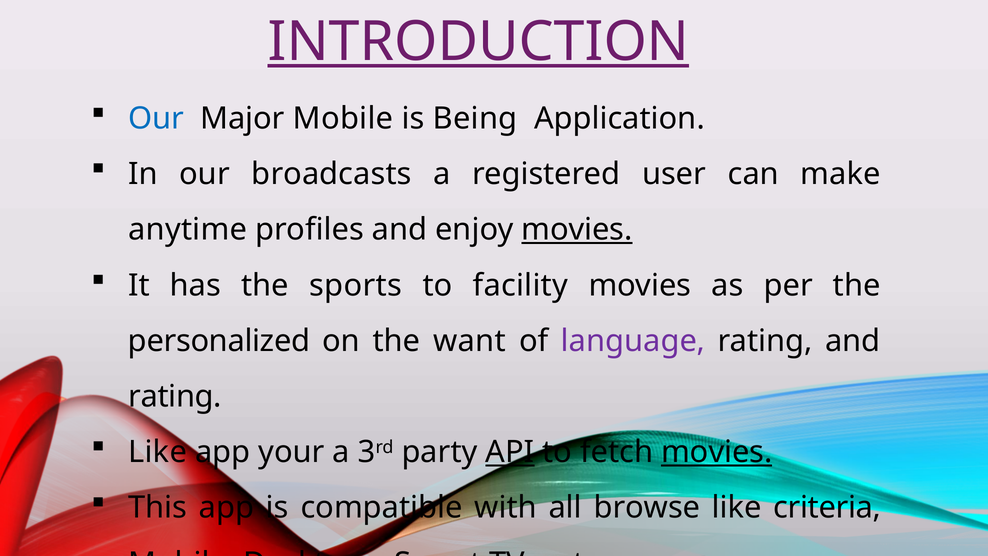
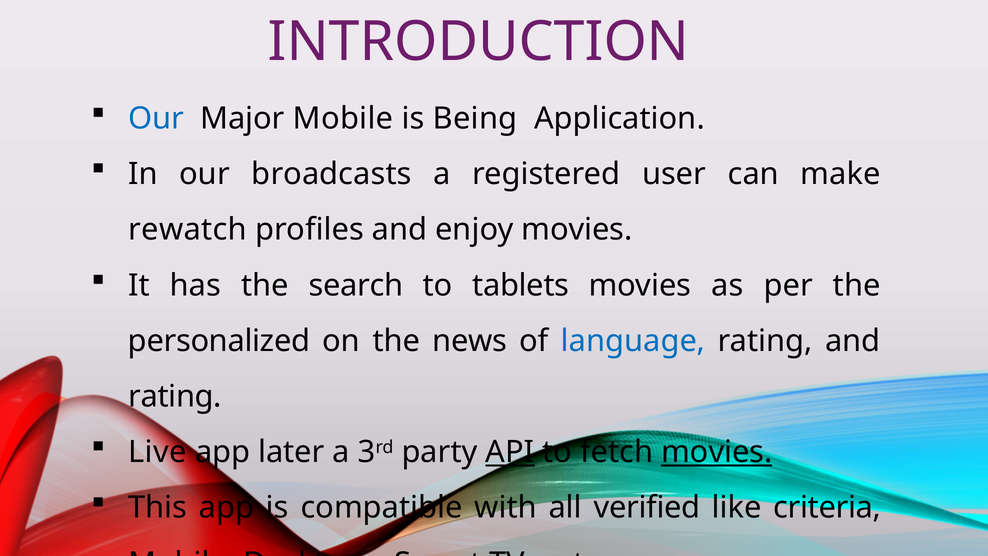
INTRODUCTION underline: present -> none (478, 42)
anytime: anytime -> rewatch (188, 230)
movies underline: present -> none (577, 230)
sports: sports -> search (356, 285)
facility: facility -> tablets (521, 285)
want: want -> news (470, 341)
language colour: purple -> blue (633, 341)
Like: Like -> Live (158, 452)
your: your -> later (291, 452)
browse: browse -> verified (647, 508)
